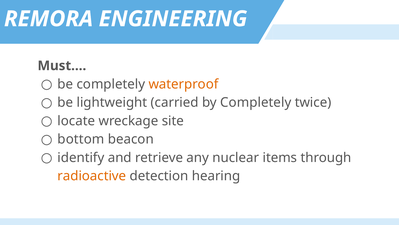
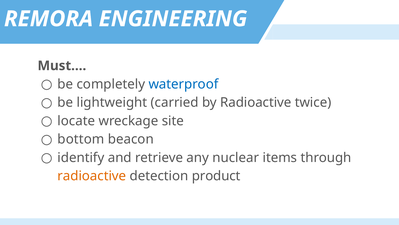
waterproof colour: orange -> blue (183, 84)
by Completely: Completely -> Radioactive (256, 102)
hearing: hearing -> product (216, 176)
